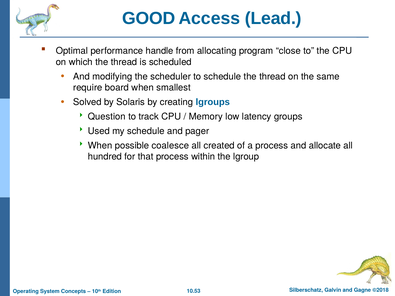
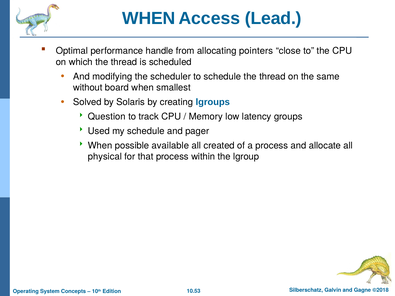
GOOD: GOOD -> WHEN (149, 18)
program: program -> pointers (256, 51)
require: require -> without (88, 88)
coalesce: coalesce -> available (170, 146)
hundred: hundred -> physical (105, 157)
